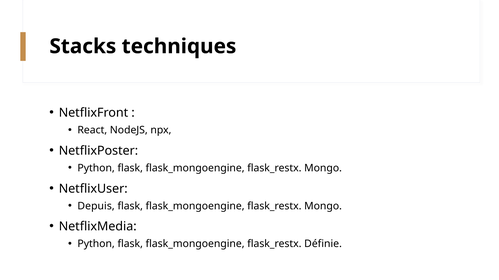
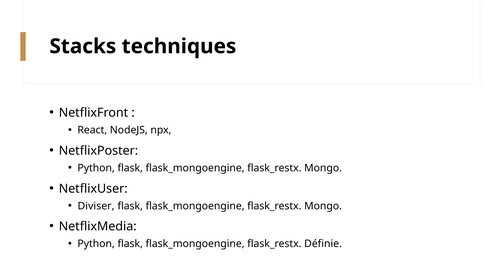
Depuis: Depuis -> Diviser (96, 206)
